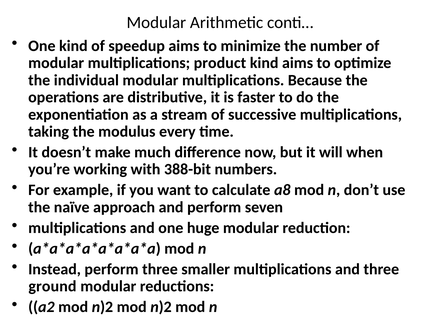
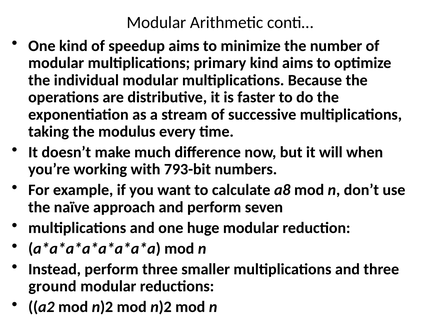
product: product -> primary (220, 63)
388-bit: 388-bit -> 793-bit (188, 169)
